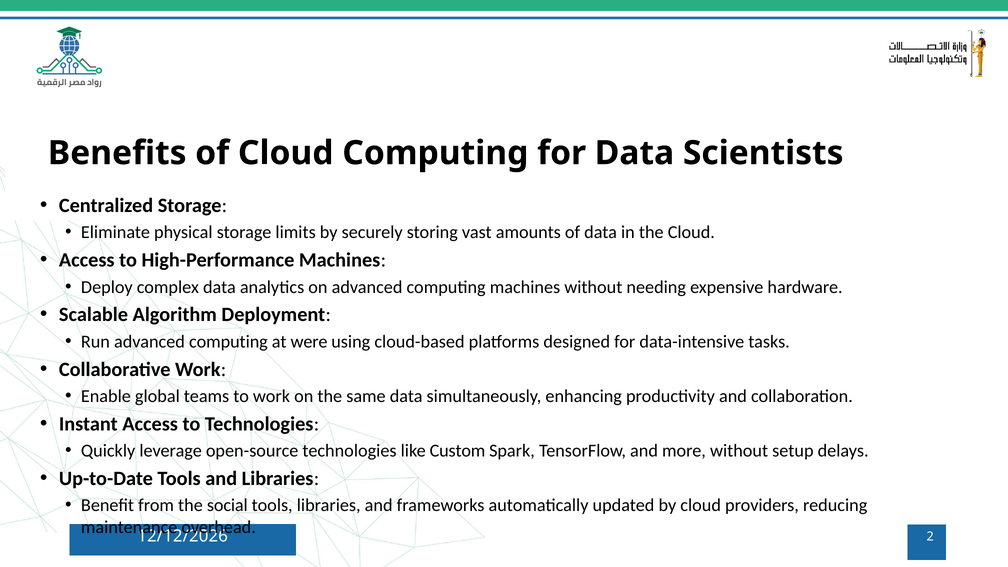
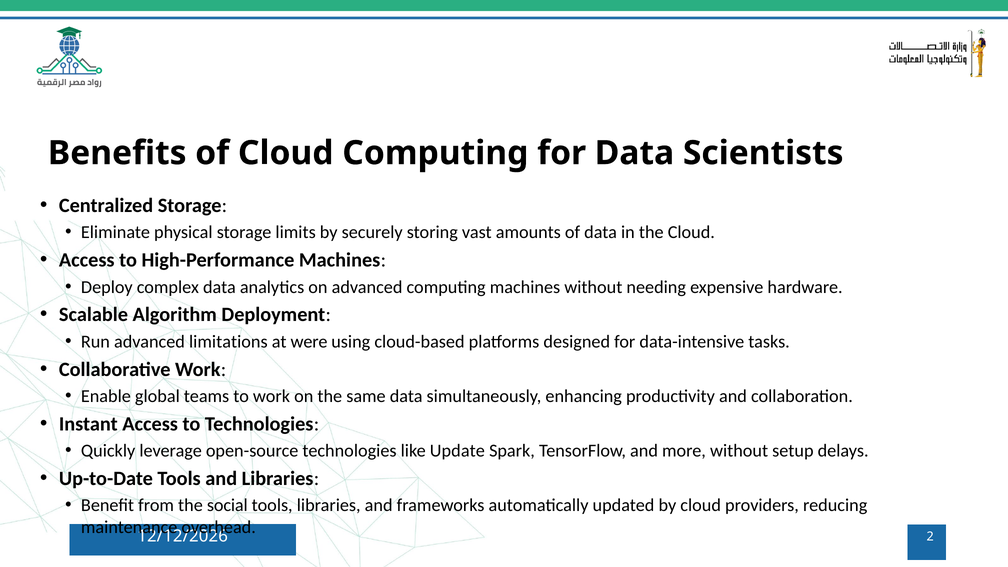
Run advanced computing: computing -> limitations (228, 342)
Custom: Custom -> Update (457, 451)
